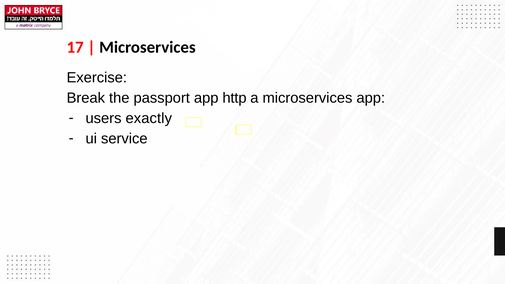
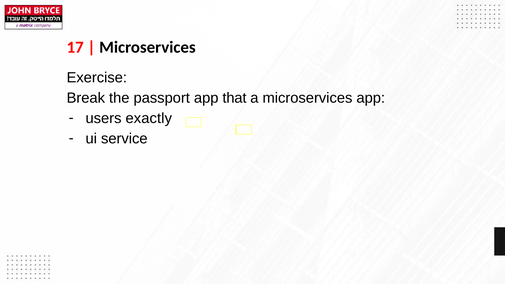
http: http -> that (234, 98)
